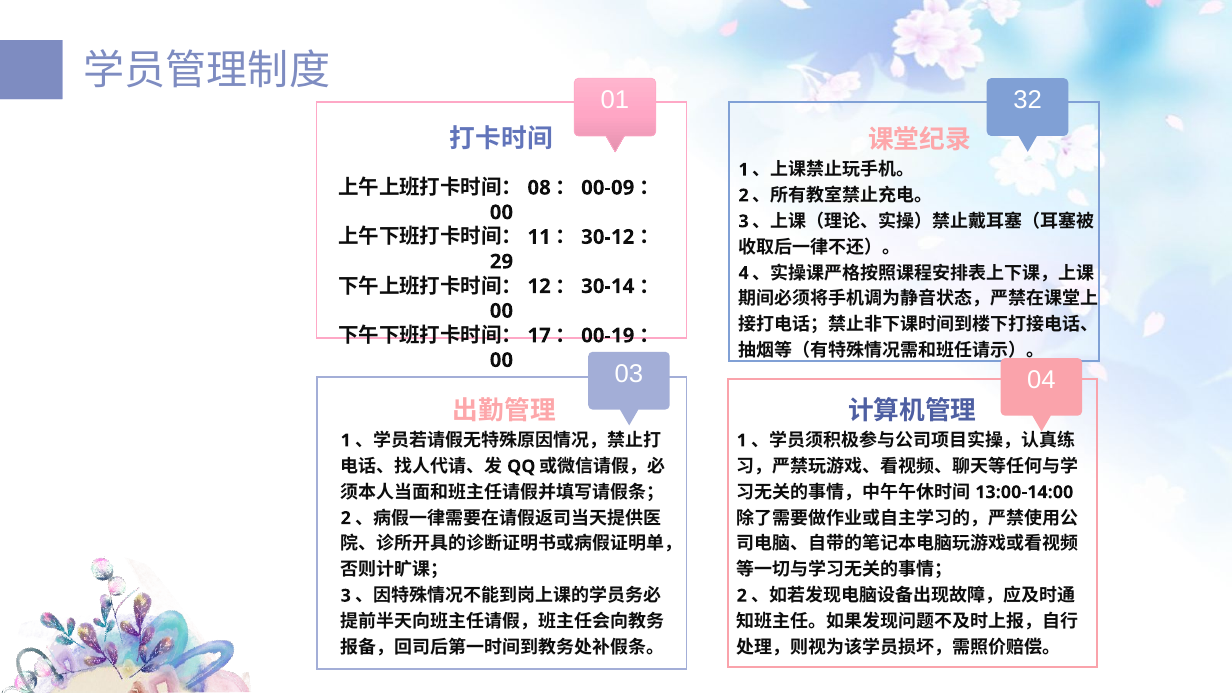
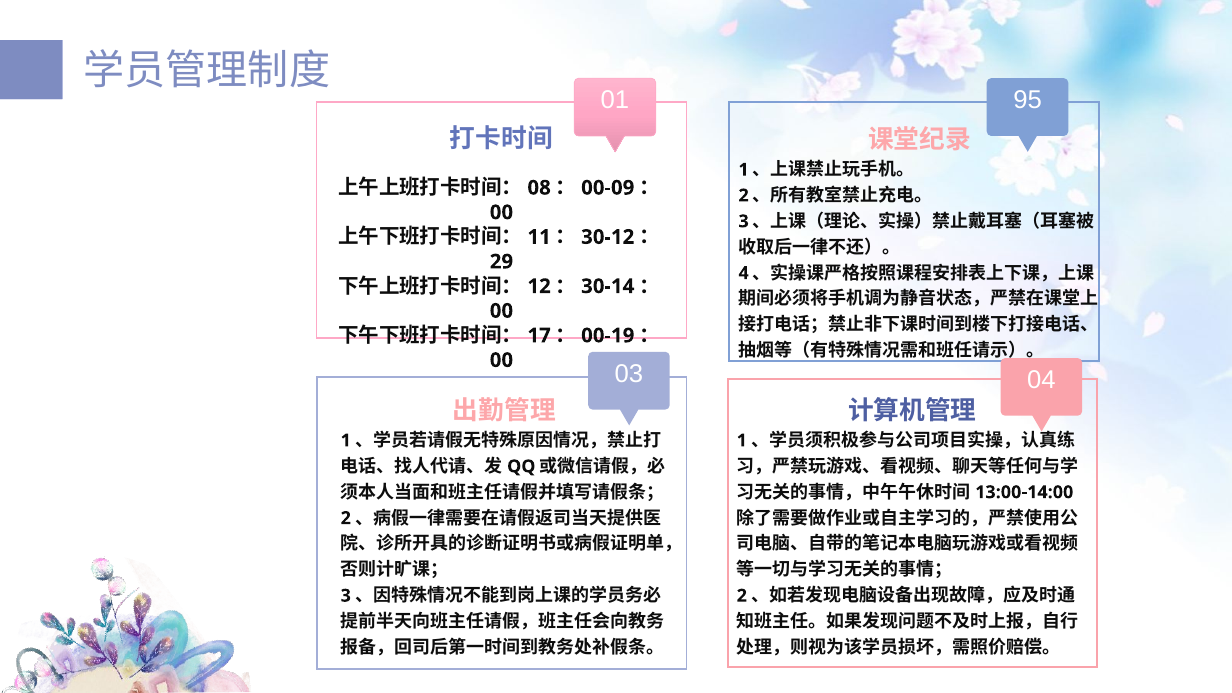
32: 32 -> 95 (1028, 100)
